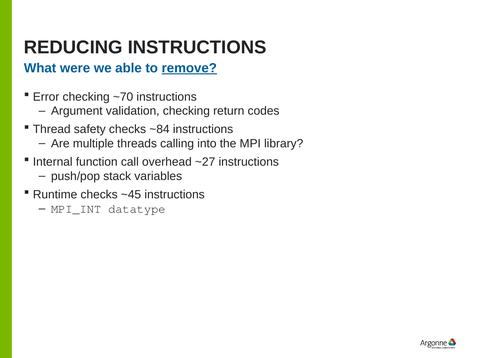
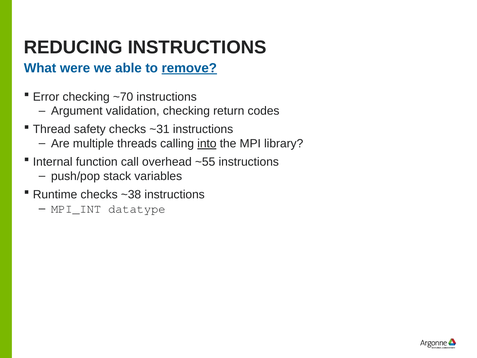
~84: ~84 -> ~31 (159, 129)
into underline: none -> present (207, 144)
~27: ~27 -> ~55 (205, 162)
~45: ~45 -> ~38 (131, 194)
